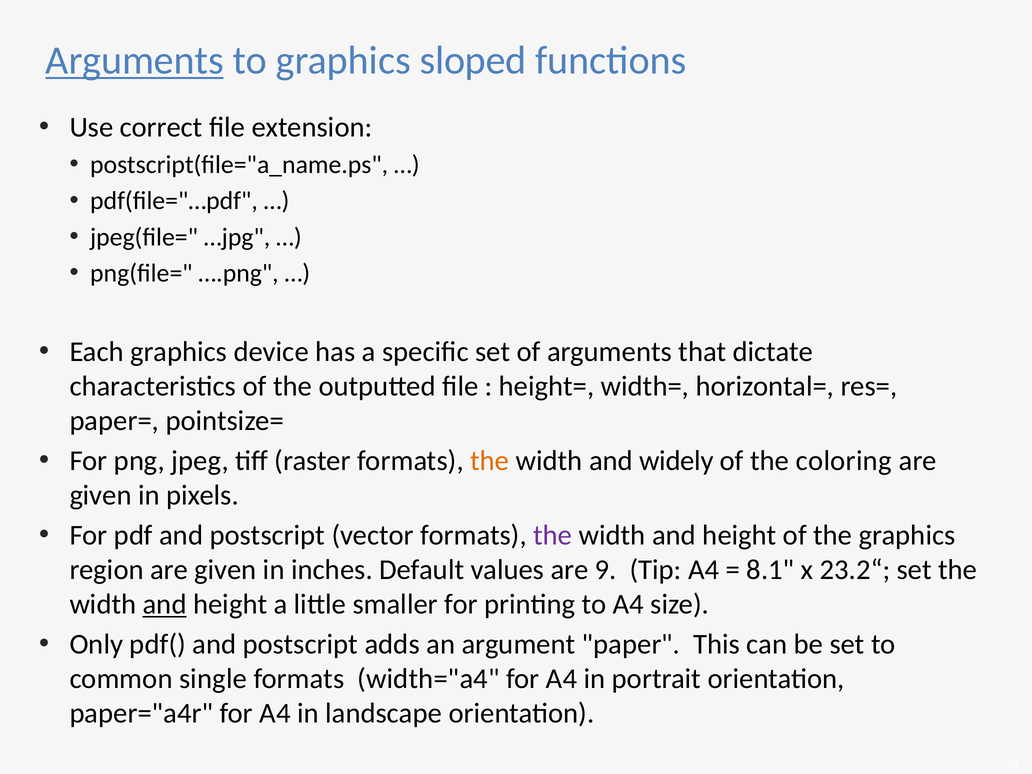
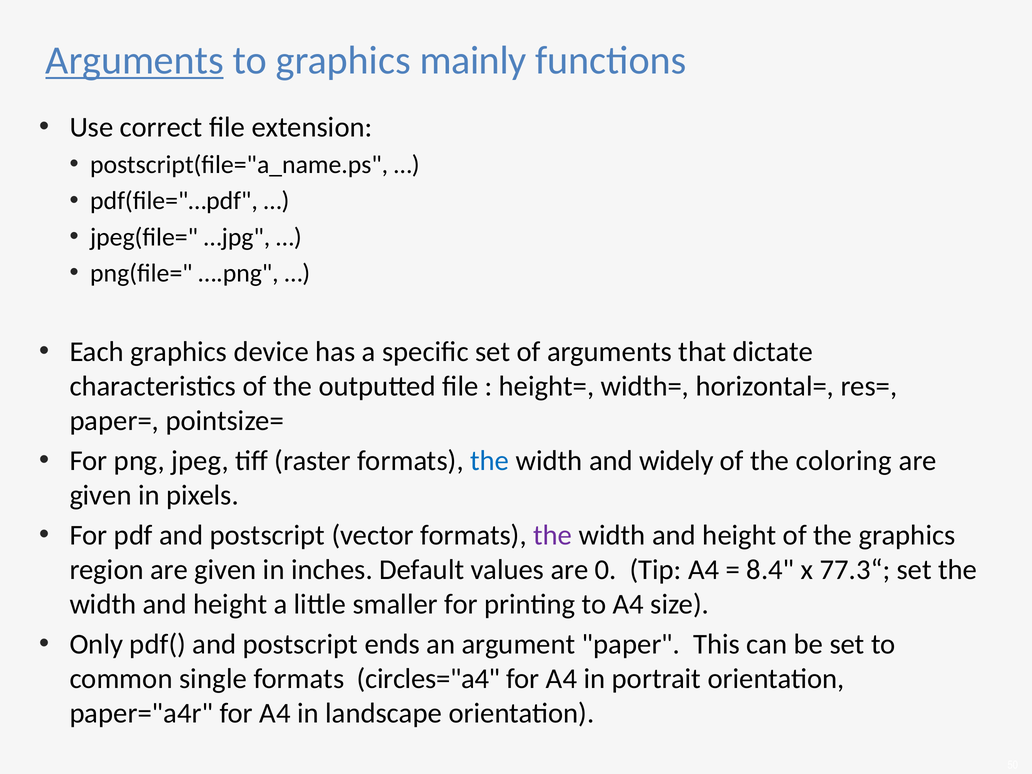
sloped: sloped -> mainly (473, 61)
the colour: orange -> blue (490, 461)
9: 9 -> 0 (606, 570)
8.1: 8.1 -> 8.4 (770, 570)
23.2“: 23.2“ -> 77.3“ (855, 570)
and underline: present -> none (165, 604)
adds: adds -> ends (392, 644)
width="a4: width="a4 -> circles="a4 (429, 679)
